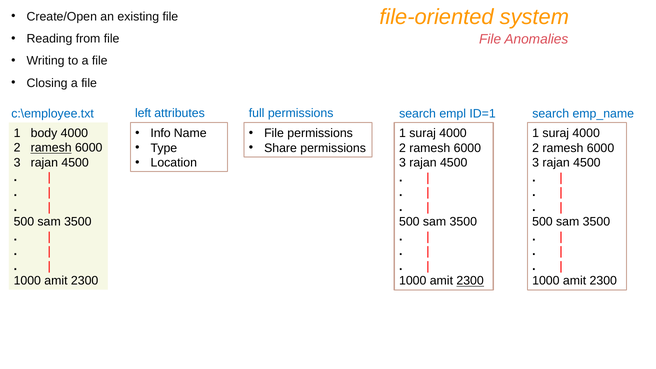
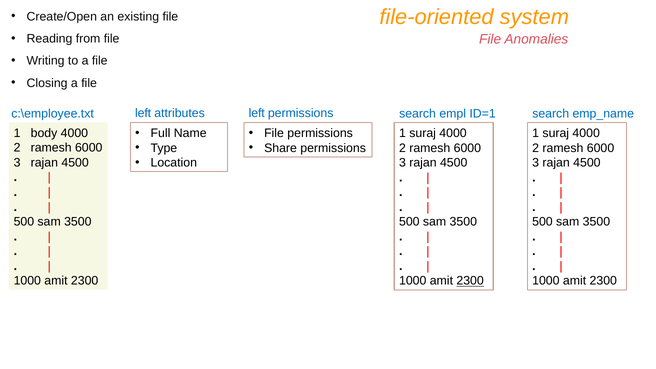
full: full -> left (257, 113)
Info: Info -> Full (160, 133)
ramesh underline: present -> none (51, 148)
